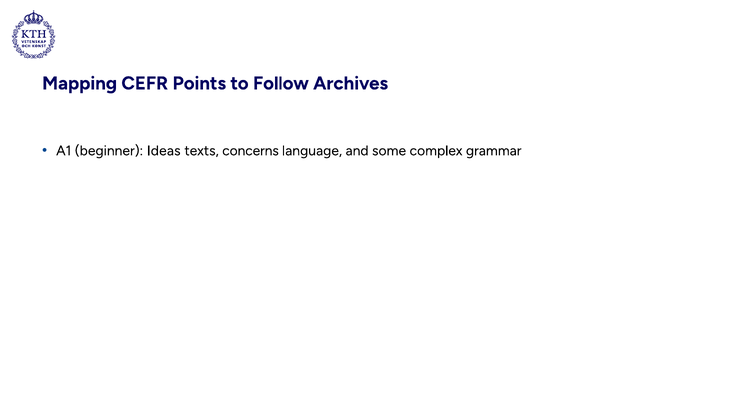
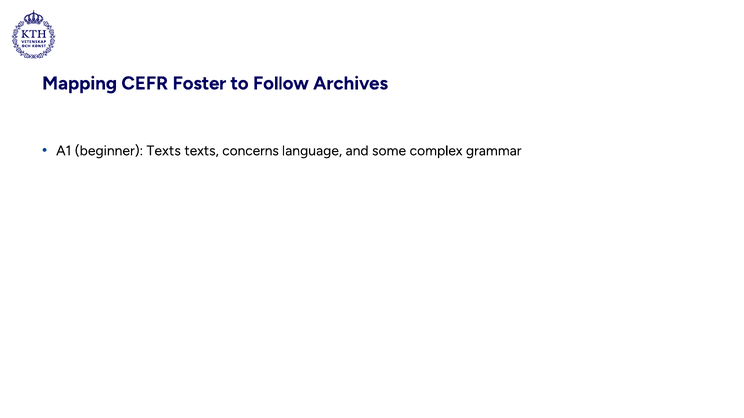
Points: Points -> Foster (199, 83)
beginner Ideas: Ideas -> Texts (164, 151)
